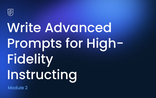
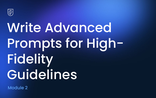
Instructing: Instructing -> Guidelines (42, 75)
